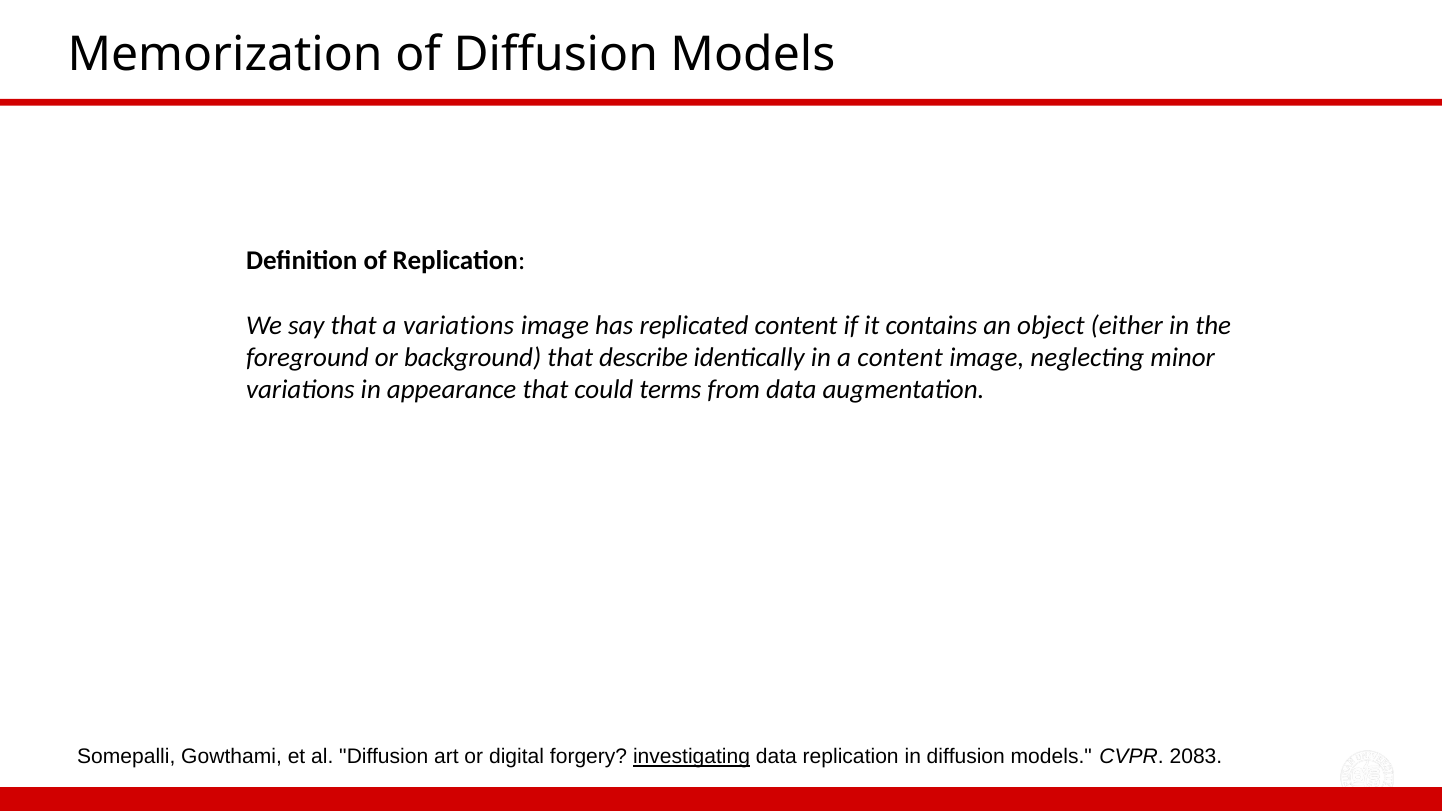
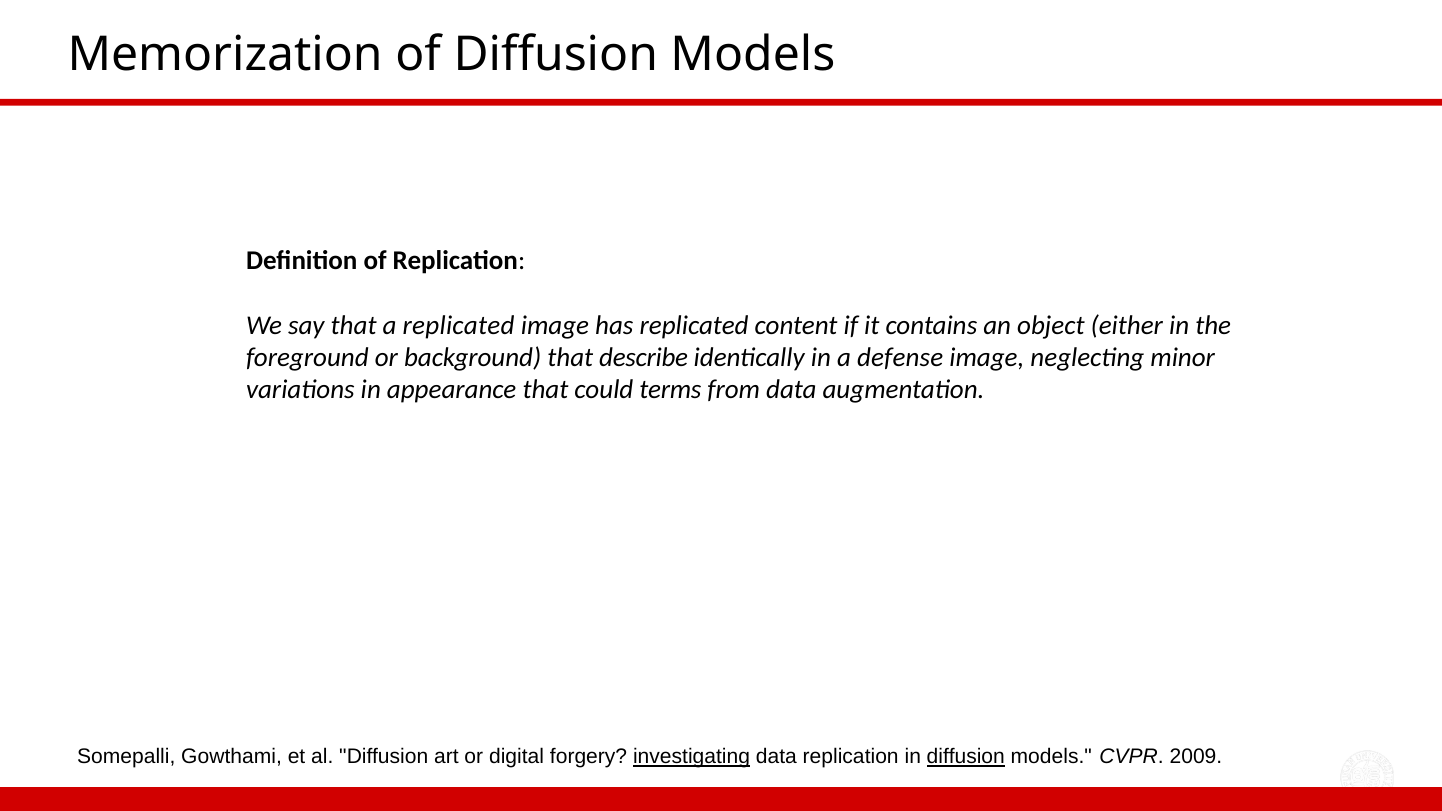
a variations: variations -> replicated (459, 325)
a content: content -> defense (900, 358)
diffusion underline: none -> present (966, 757)
2083: 2083 -> 2009 (1196, 757)
